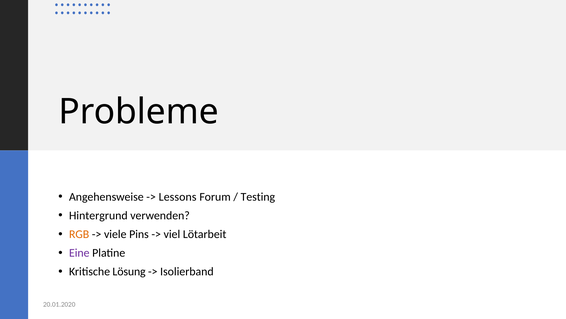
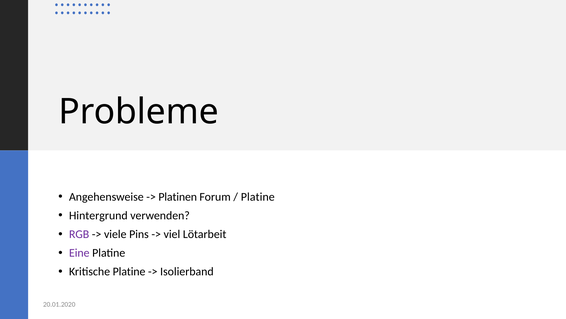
Lessons: Lessons -> Platinen (178, 196)
Testing: Testing -> Platine (258, 196)
RGB colour: orange -> purple (79, 234)
Kritische Lösung: Lösung -> Platine (129, 271)
